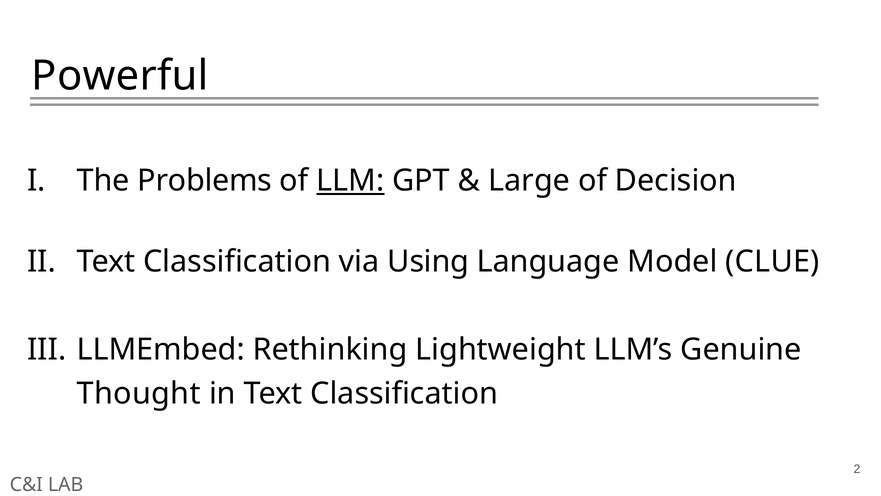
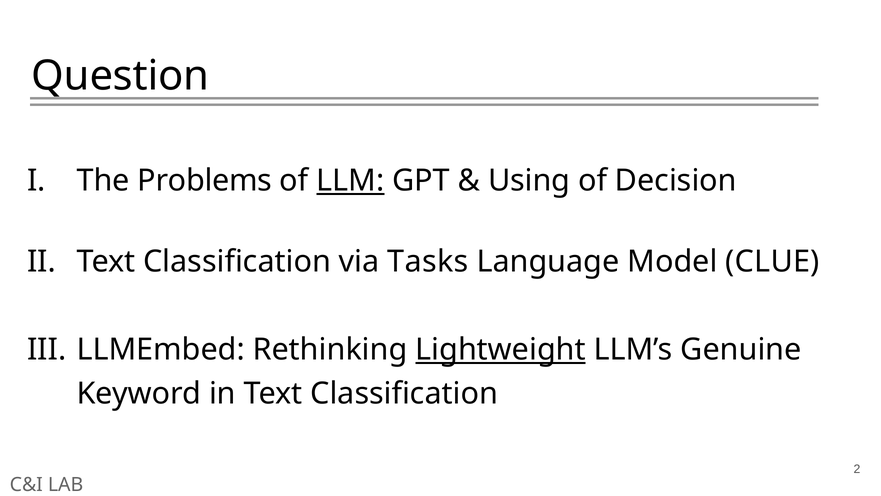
Powerful: Powerful -> Question (120, 76)
Large: Large -> Using (529, 181)
Using: Using -> Tasks (428, 261)
Lightweight underline: none -> present (501, 349)
Thought: Thought -> Keyword (139, 393)
